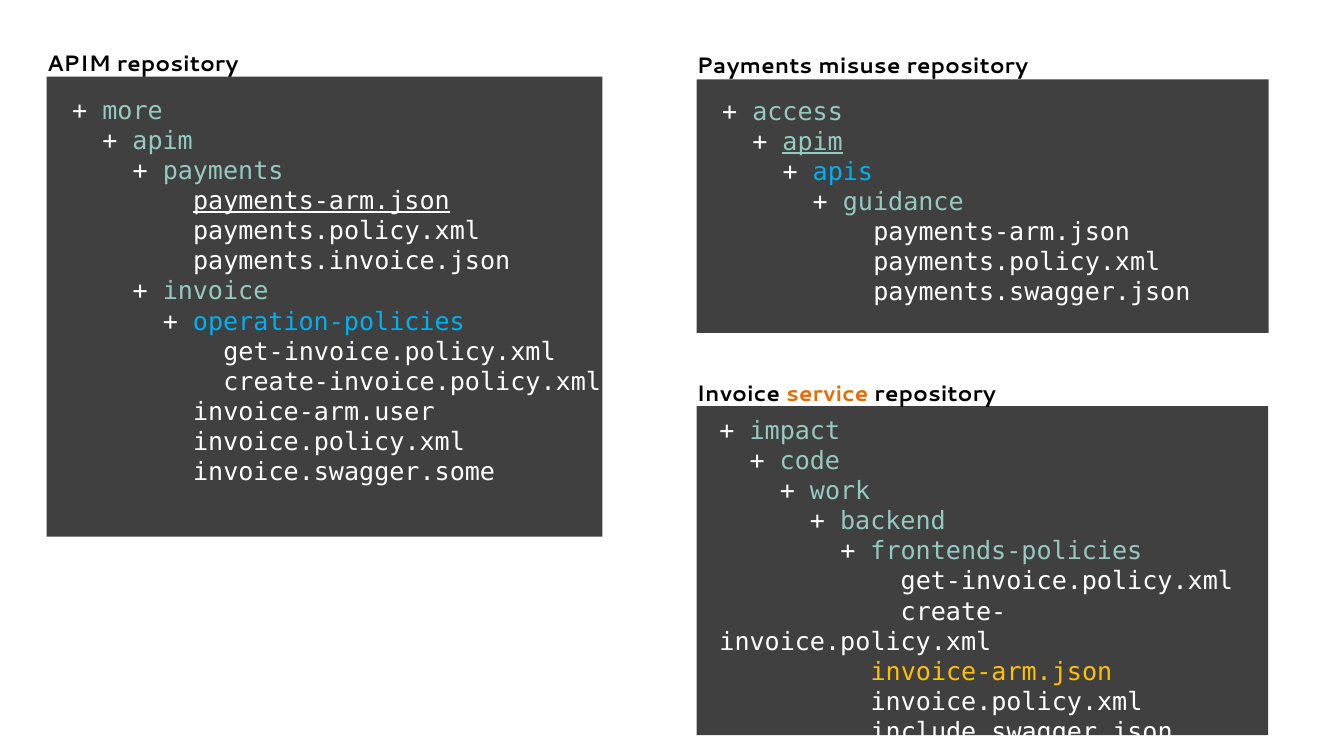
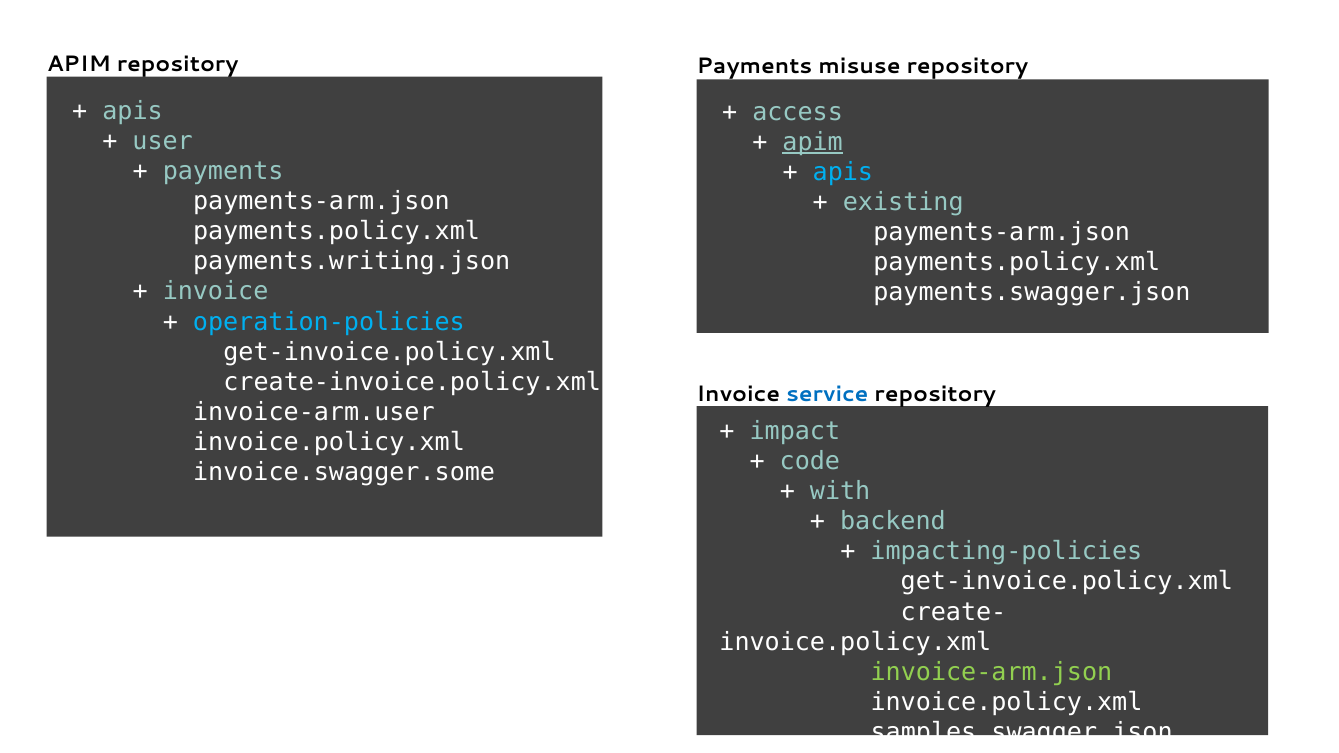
more: more -> apis (133, 111)
apim: apim -> user (163, 141)
payments-arm.json underline: present -> none (321, 201)
guidance: guidance -> existing (903, 202)
payments.invoice.json: payments.invoice.json -> payments.writing.json (352, 262)
service colour: orange -> blue (827, 394)
work: work -> with (840, 491)
frontends-policies: frontends-policies -> impacting-policies (1006, 552)
invoice-arm.json colour: yellow -> light green (991, 672)
include.swagger.json: include.swagger.json -> samples.swagger.json (1022, 732)
